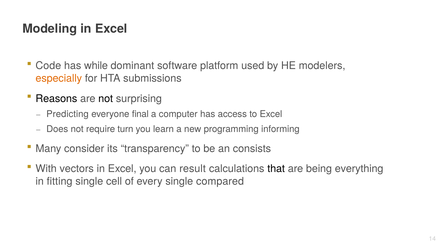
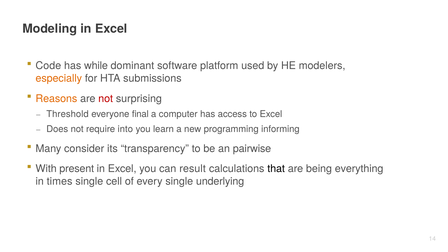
Reasons colour: black -> orange (56, 99)
not colour: black -> red (106, 99)
Predicting: Predicting -> Threshold (68, 114)
turn: turn -> into (125, 129)
consists: consists -> pairwise (252, 149)
vectors: vectors -> present (77, 169)
fitting: fitting -> times (60, 181)
compared: compared -> underlying (220, 181)
